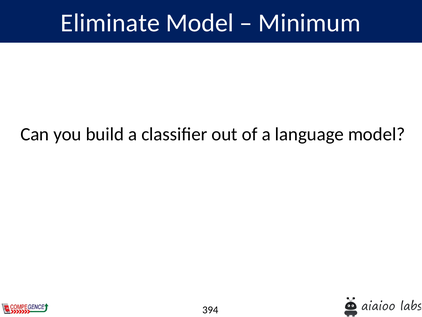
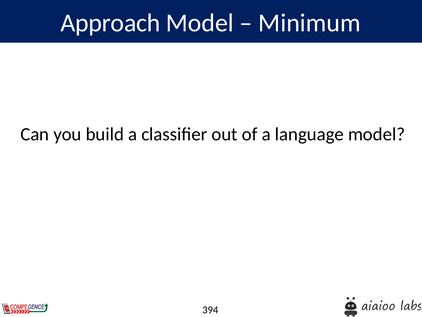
Eliminate: Eliminate -> Approach (110, 23)
